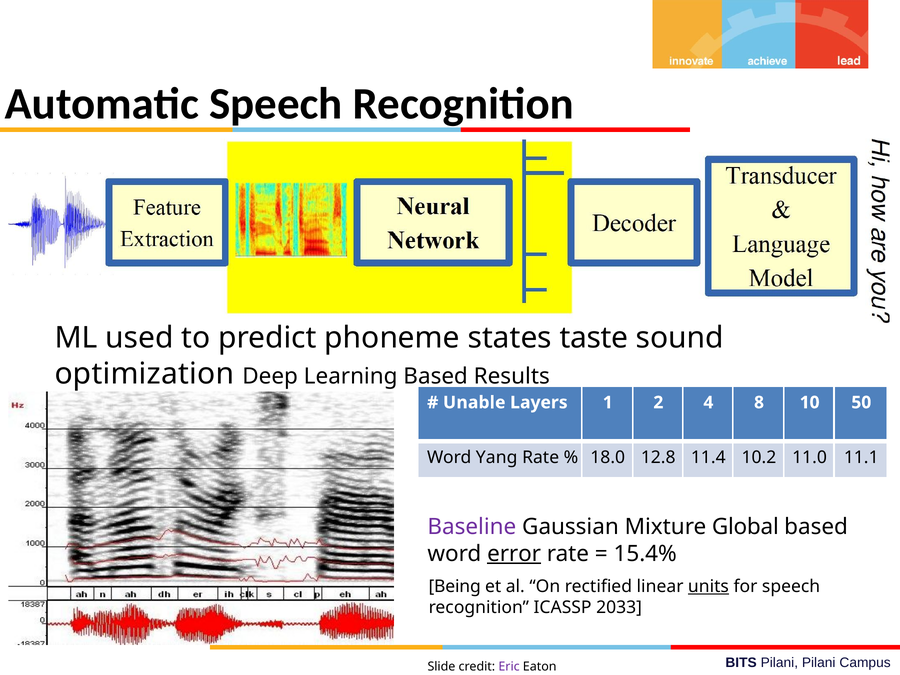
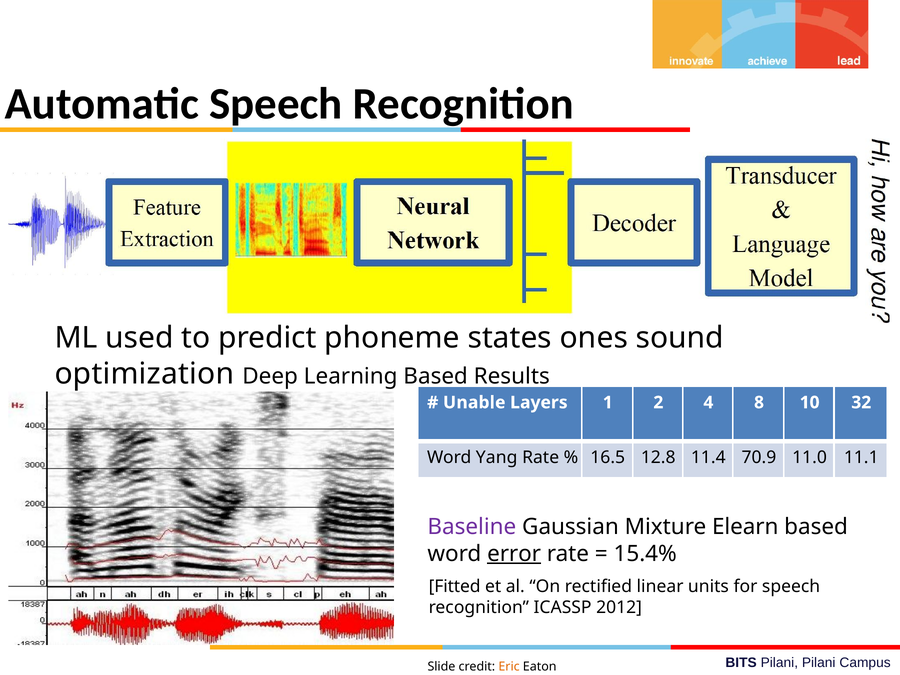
taste: taste -> ones (594, 338)
50: 50 -> 32 (861, 403)
18.0: 18.0 -> 16.5 (608, 457)
10.2: 10.2 -> 70.9 (759, 457)
Global: Global -> Elearn (745, 527)
Being: Being -> Fitted (455, 586)
units underline: present -> none (708, 586)
2033: 2033 -> 2012 (619, 608)
Eric colour: purple -> orange (509, 666)
